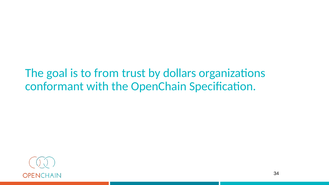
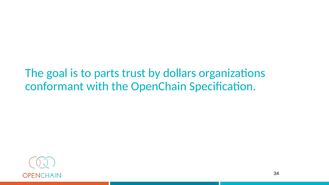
from: from -> parts (107, 73)
